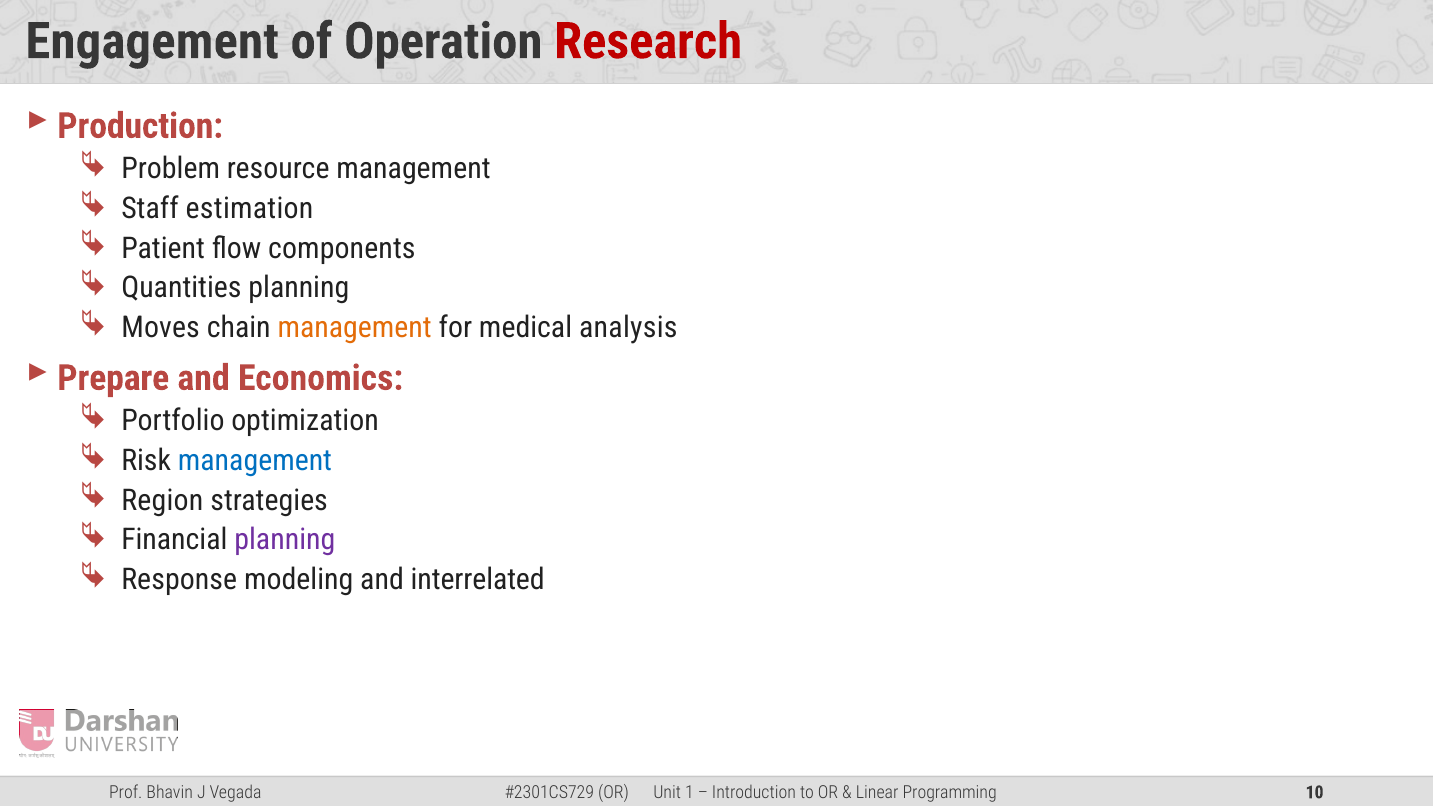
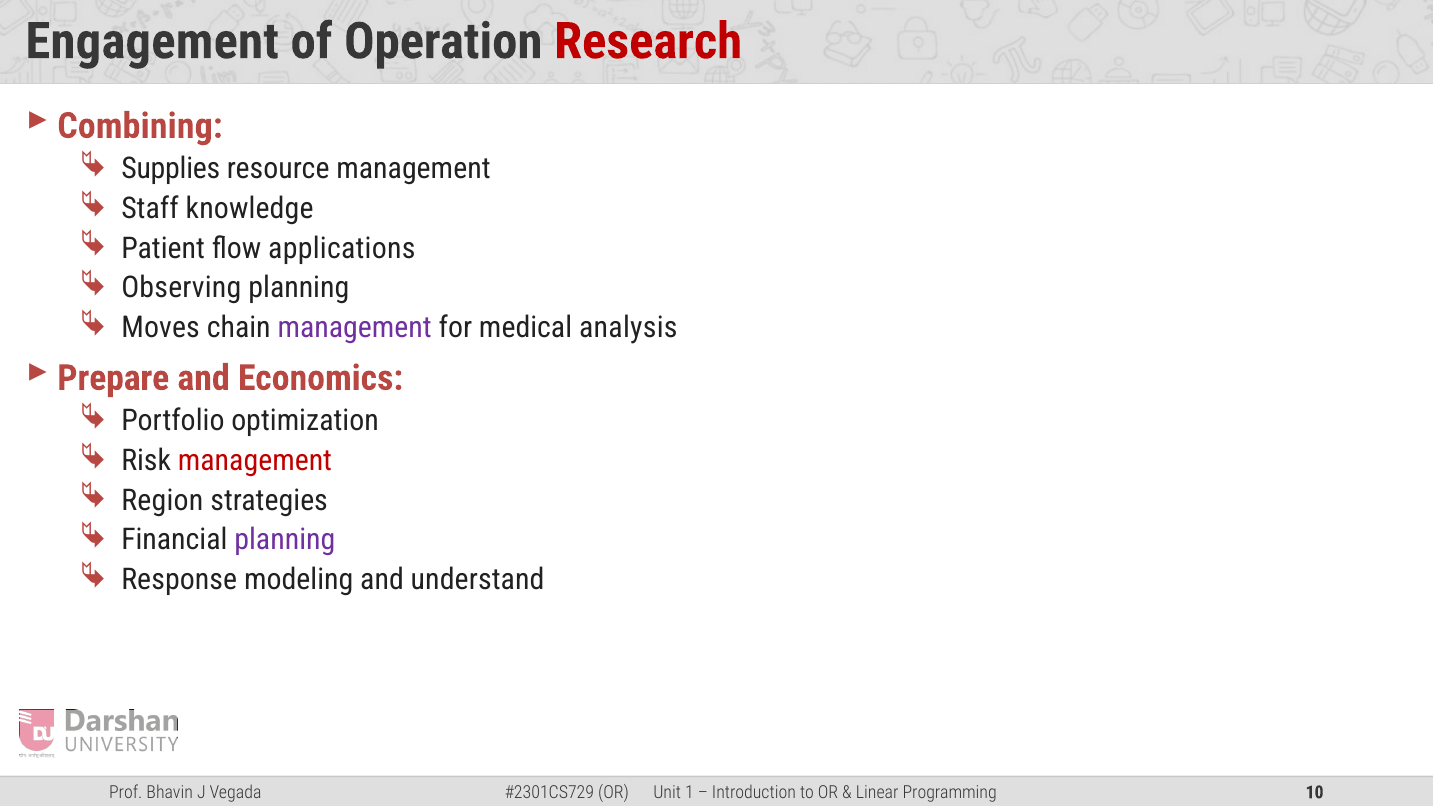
Production: Production -> Combining (140, 126)
Problem: Problem -> Supplies (171, 169)
estimation: estimation -> knowledge (250, 209)
components: components -> applications (342, 248)
Quantities: Quantities -> Observing (181, 288)
management colour: orange -> purple (355, 328)
management colour: blue -> red (255, 461)
interrelated: interrelated -> understand (478, 580)
